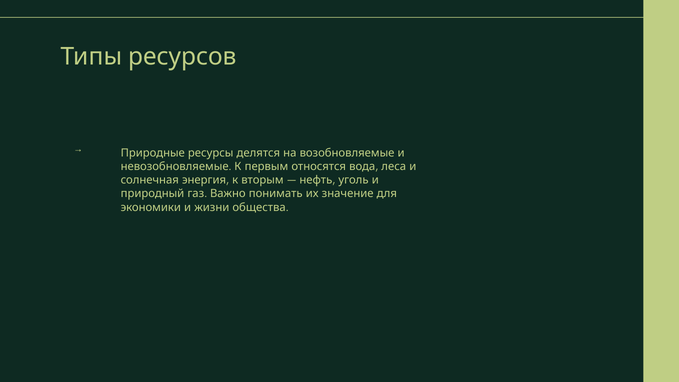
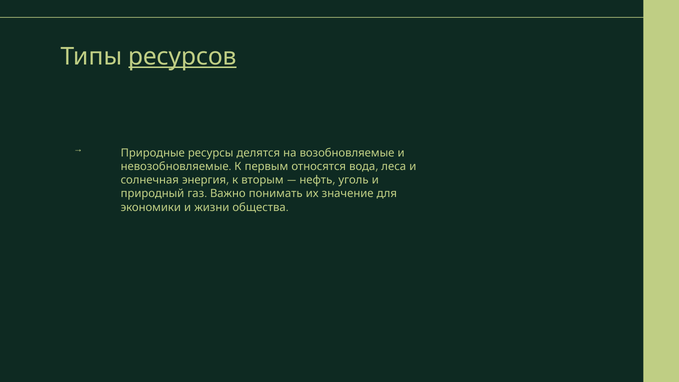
ресурсов underline: none -> present (183, 57)
